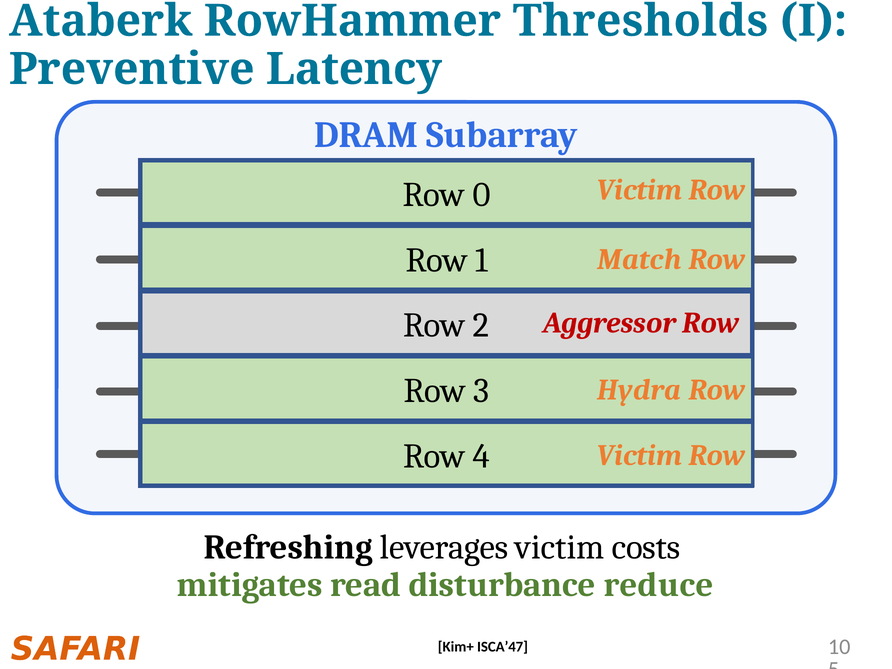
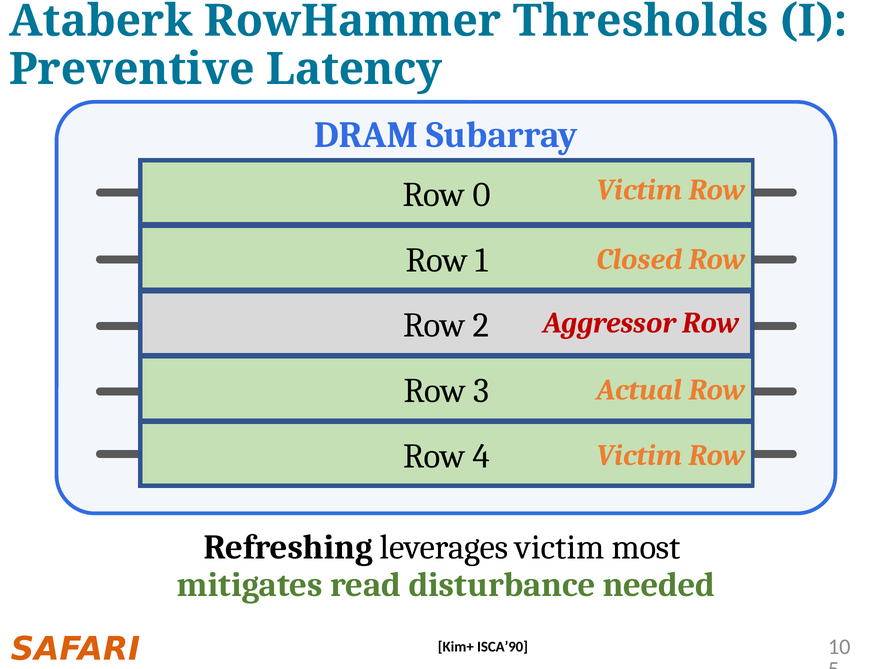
Match: Match -> Closed (639, 260)
Hydra: Hydra -> Actual (639, 390)
costs: costs -> most (646, 547)
reduce: reduce -> needed (659, 585)
ISCA’47: ISCA’47 -> ISCA’90 (503, 647)
